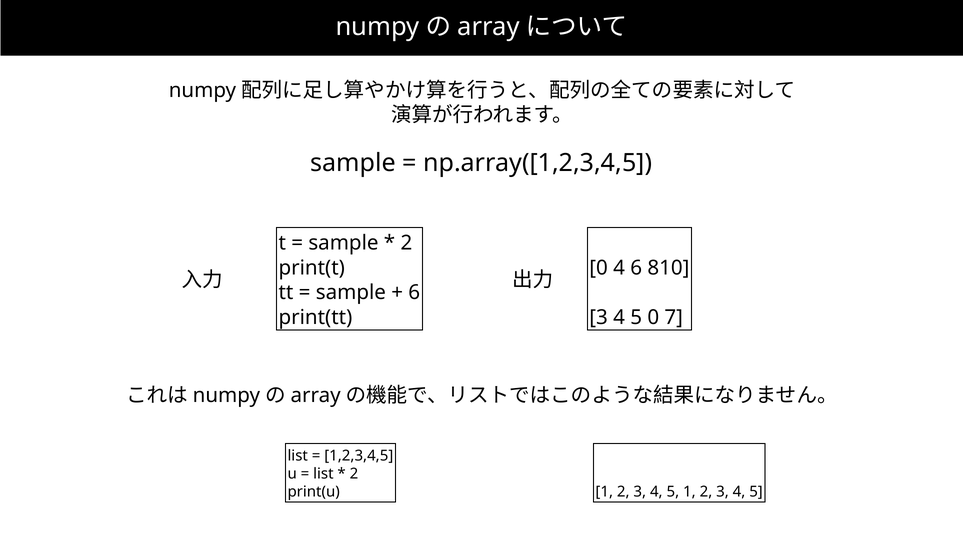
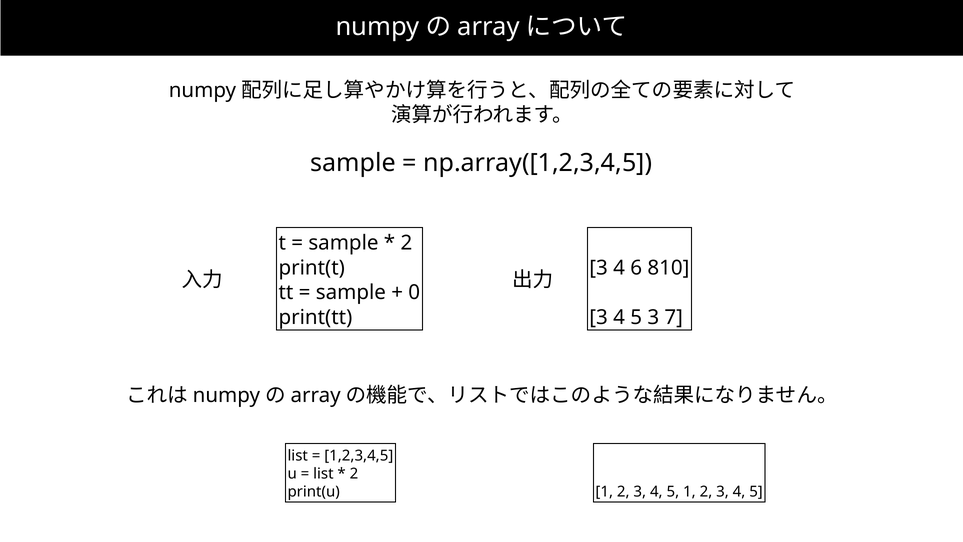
0: 0 -> 3 (599, 268)
6: 6 -> 0 (414, 292)
5 0: 0 -> 3 (653, 317)
